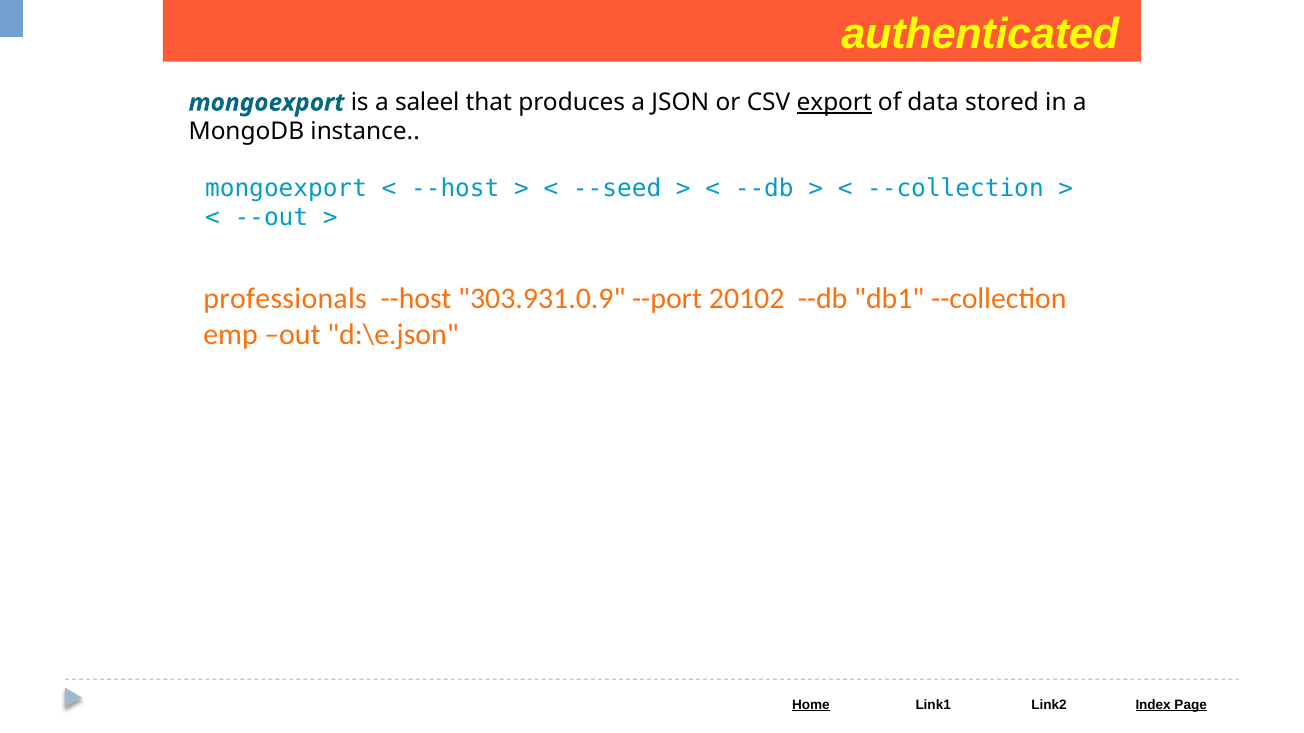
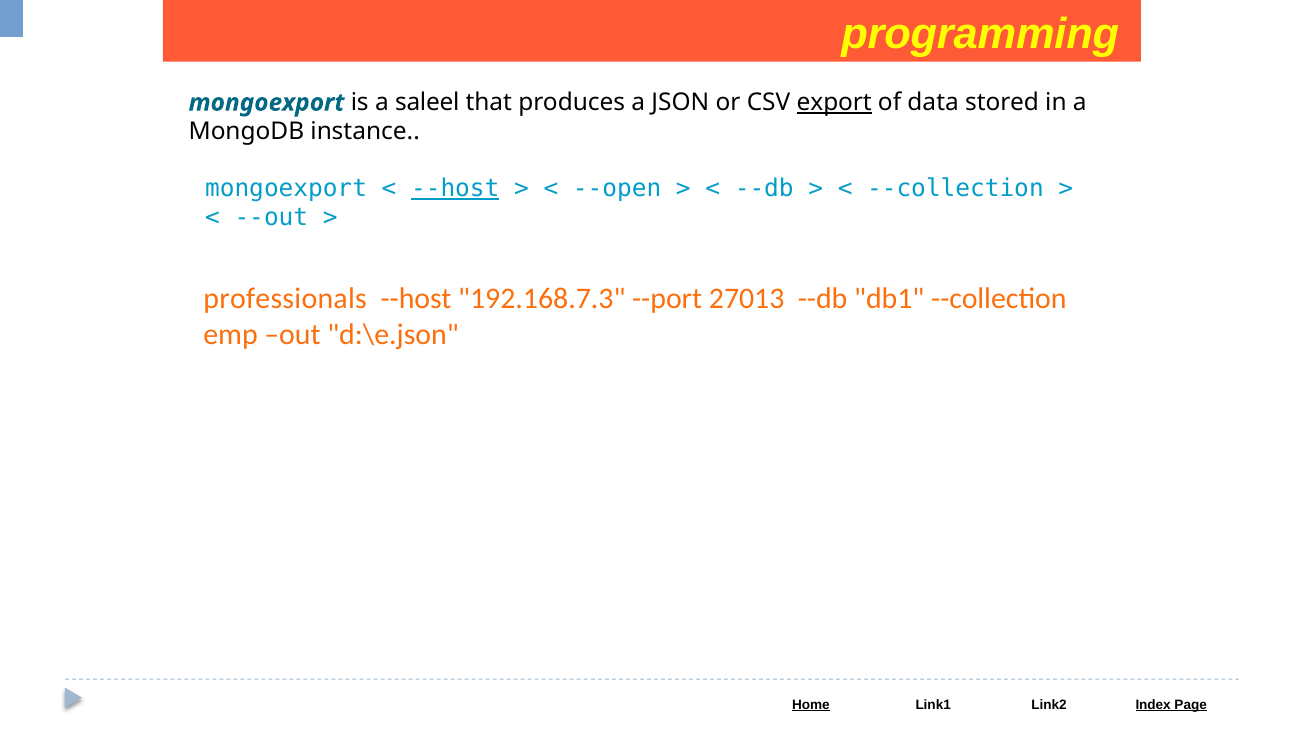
authenticated: authenticated -> programming (980, 34)
--host underline: none -> present (455, 189)
--seed: --seed -> --open (617, 189)
303.931.0.9: 303.931.0.9 -> 192.168.7.3 (542, 299)
20102: 20102 -> 27013 (747, 299)
